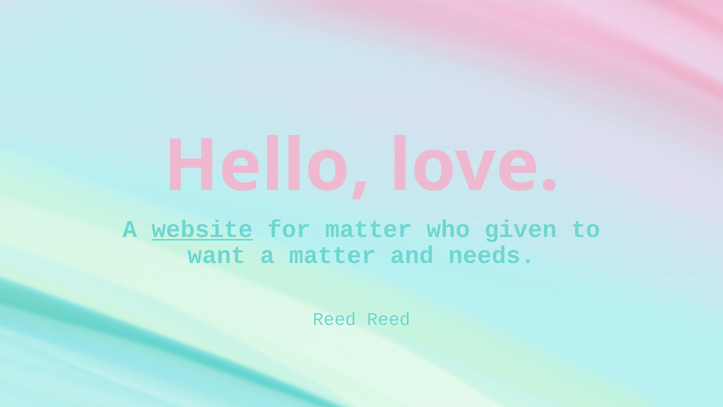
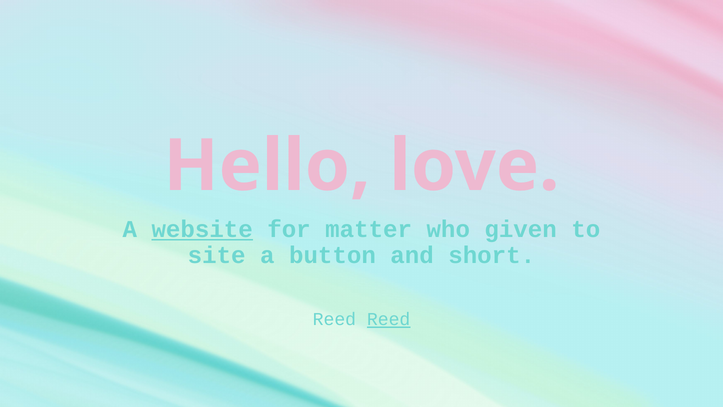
want: want -> site (217, 255)
a matter: matter -> button (332, 255)
needs: needs -> short (492, 255)
Reed underline: none -> present (389, 319)
